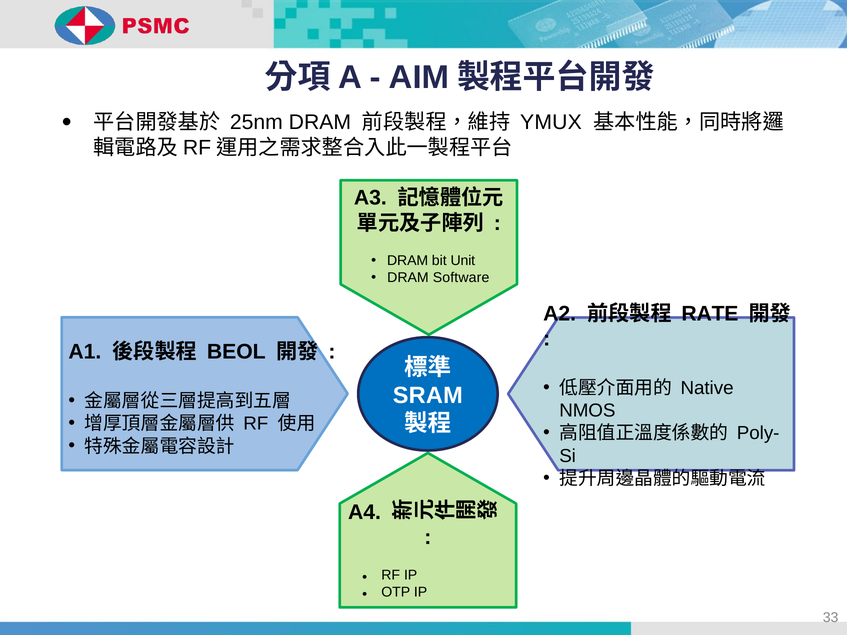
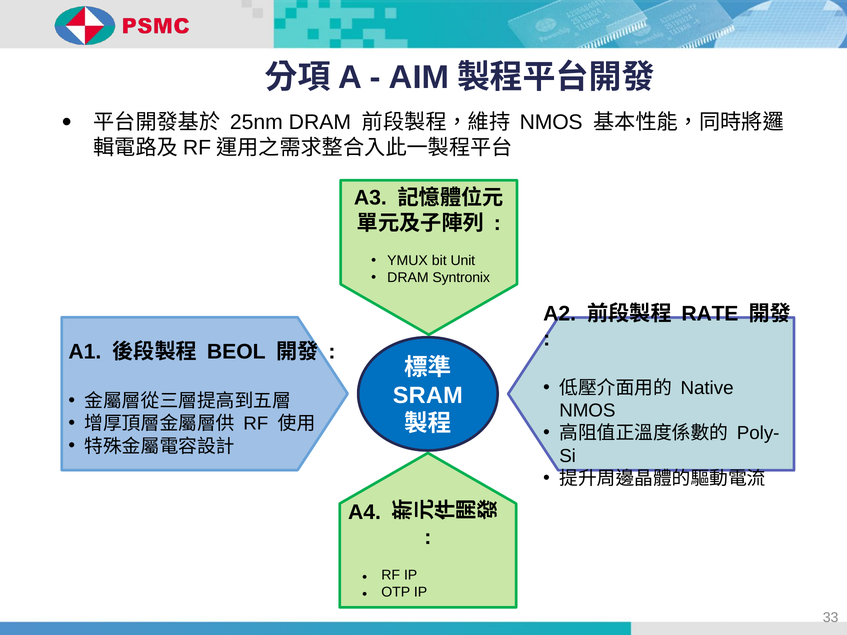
YMUX: YMUX -> NMOS (551, 122)
DRAM: DRAM -> YMUX (408, 261)
Software: Software -> Syntronix (461, 278)
